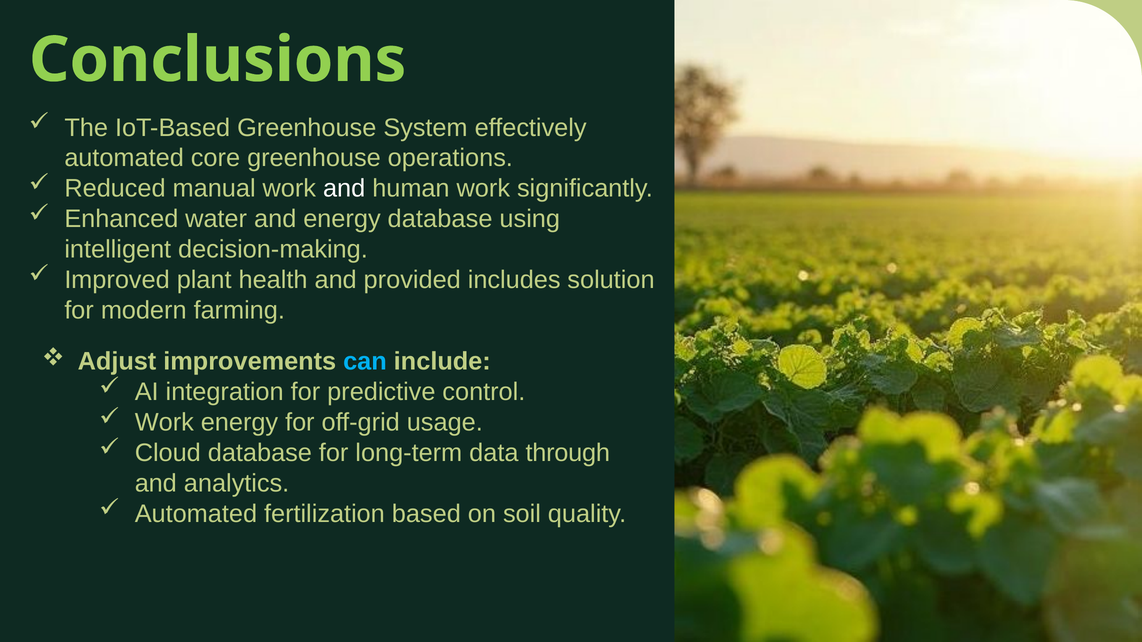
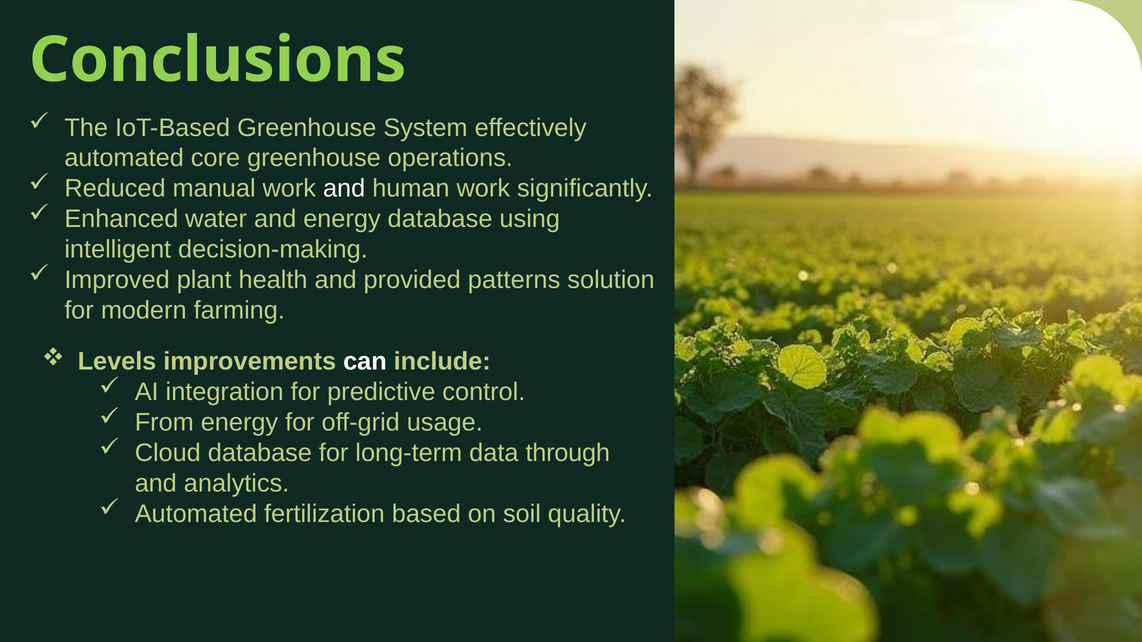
includes: includes -> patterns (514, 280)
Adjust: Adjust -> Levels (117, 362)
can colour: light blue -> white (365, 362)
Work: Work -> From (164, 423)
